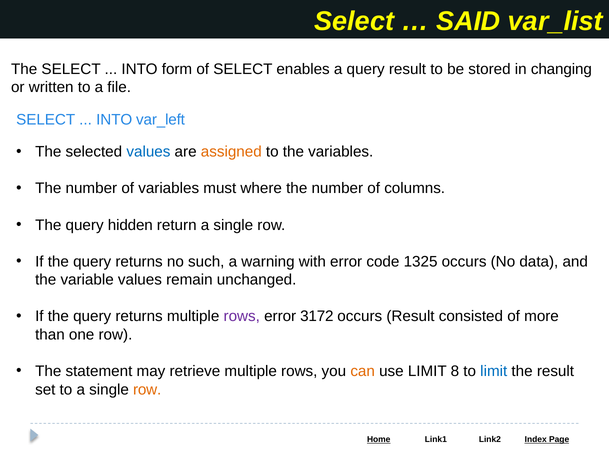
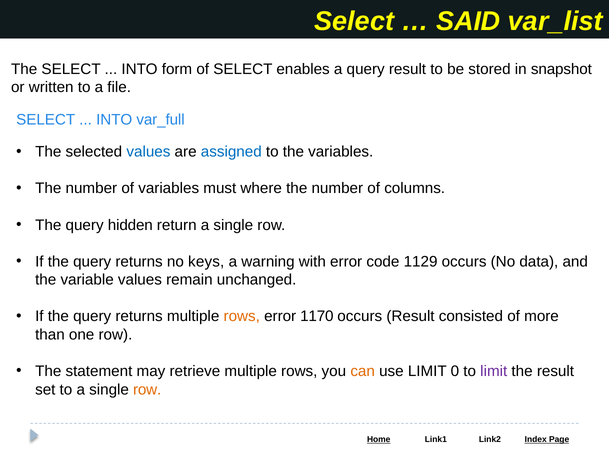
changing: changing -> snapshot (561, 69)
var_left: var_left -> var_full (161, 120)
assigned colour: orange -> blue (231, 152)
such: such -> keys (206, 261)
1325: 1325 -> 1129 (421, 261)
rows colour: purple -> orange (242, 316)
3172: 3172 -> 1170 (317, 316)
8: 8 -> 0 (455, 371)
limit colour: blue -> purple (494, 371)
